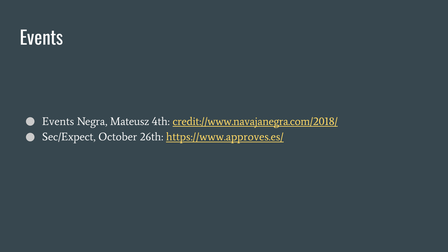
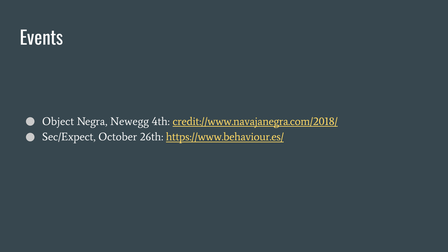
Events: Events -> Object (58, 121)
Mateusz: Mateusz -> Newegg (130, 121)
https://www.approves.es/: https://www.approves.es/ -> https://www.behaviour.es/ (225, 137)
